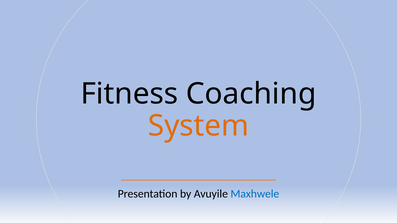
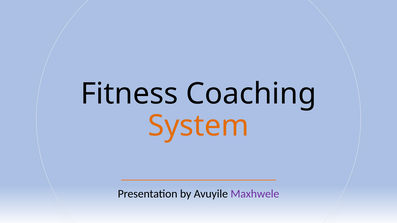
Maxhwele colour: blue -> purple (255, 194)
